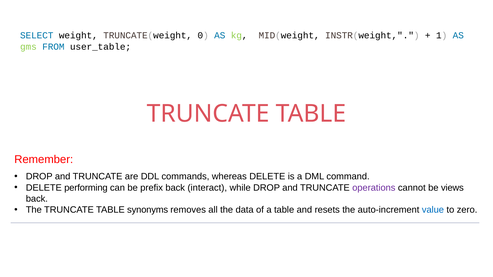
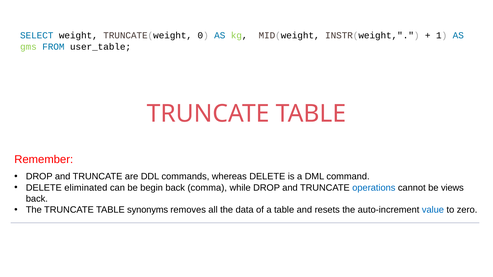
performing: performing -> eliminated (86, 188)
prefix: prefix -> begin (152, 188)
interact: interact -> comma (207, 188)
operations colour: purple -> blue (374, 188)
